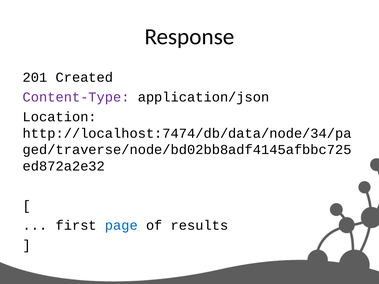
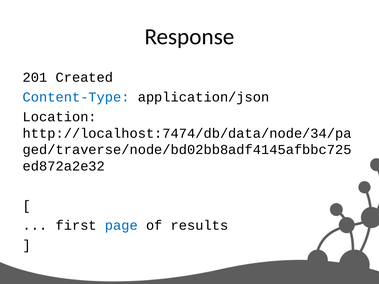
Content-Type colour: purple -> blue (76, 97)
